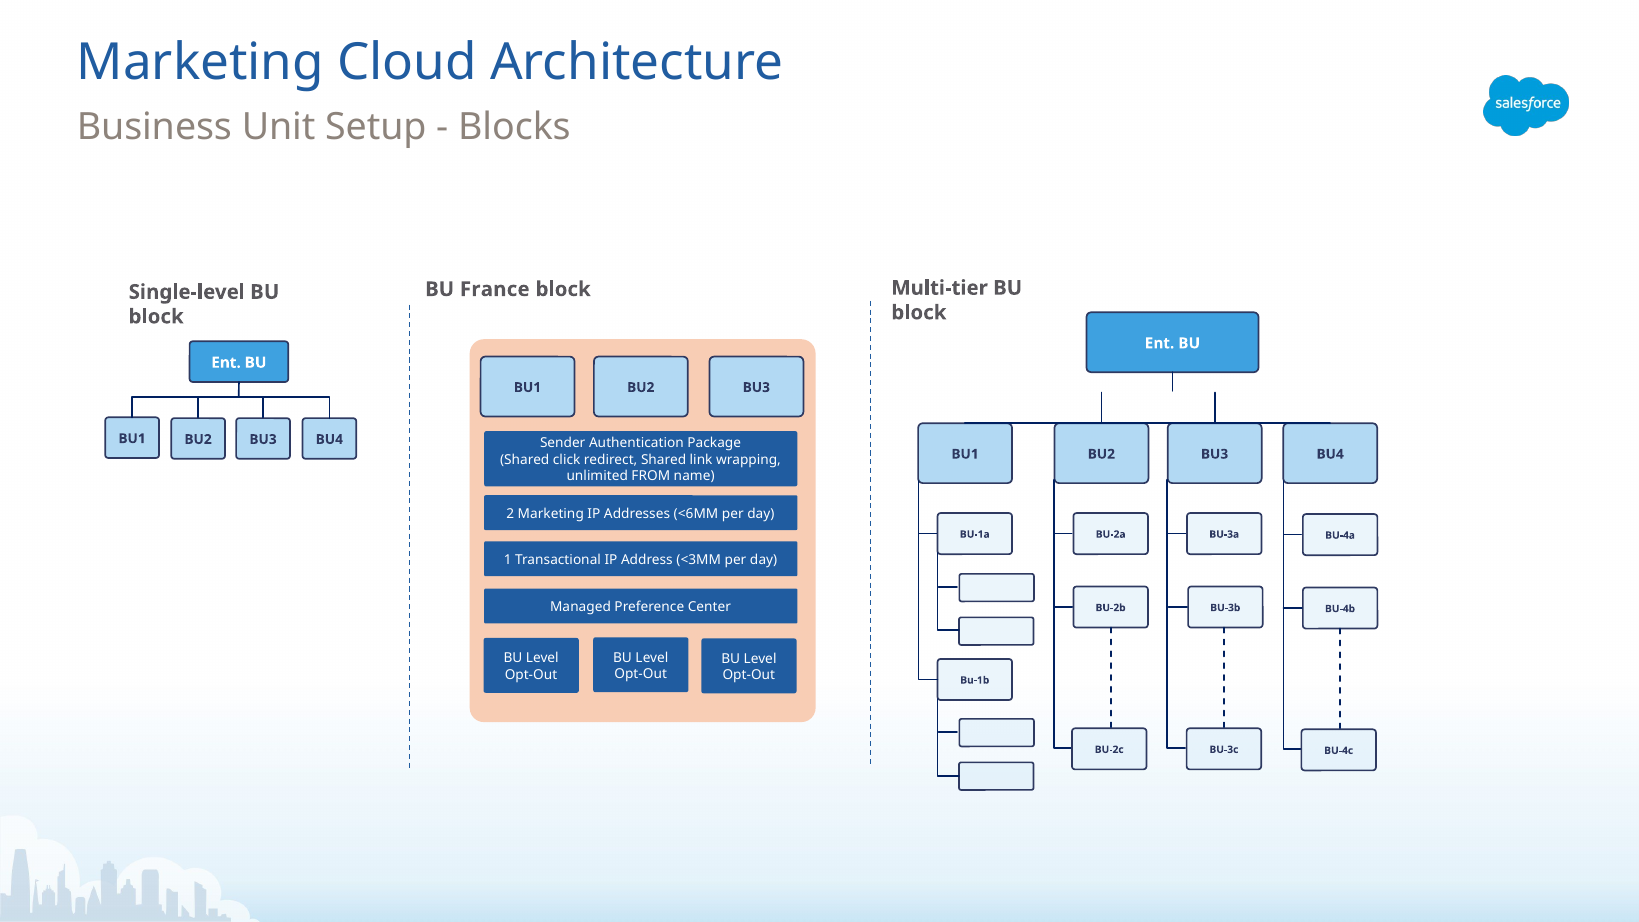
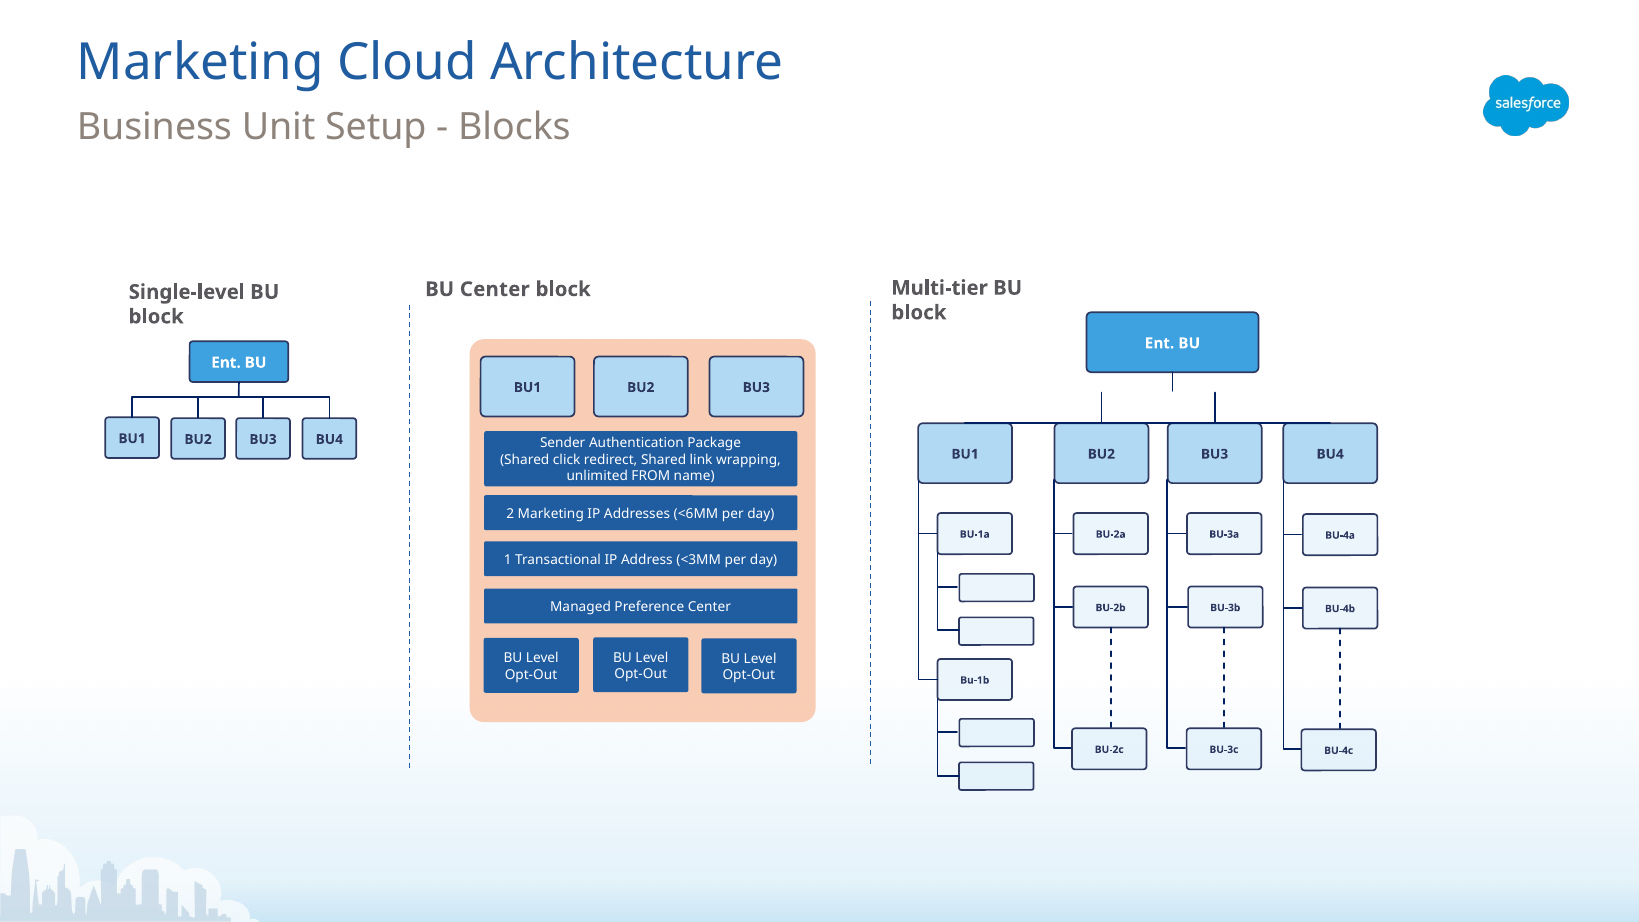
BU France: France -> Center (495, 289)
